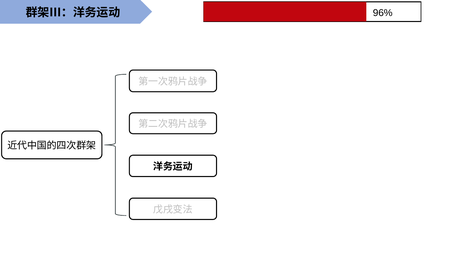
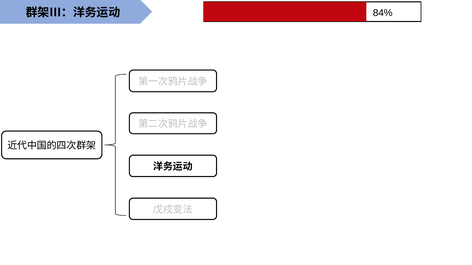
96%: 96% -> 84% (383, 13)
